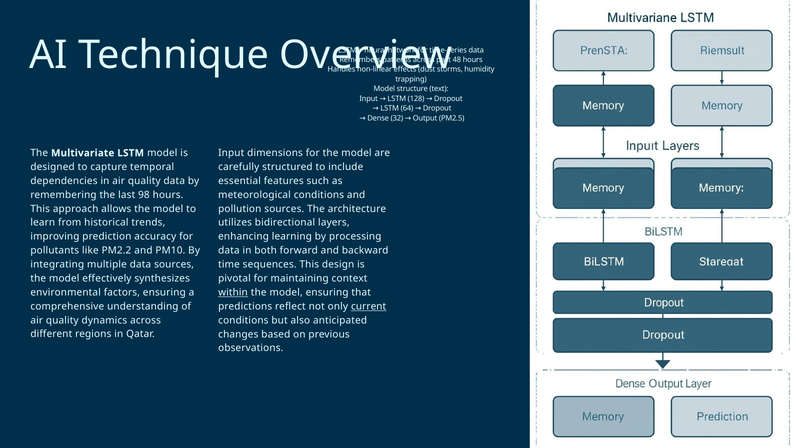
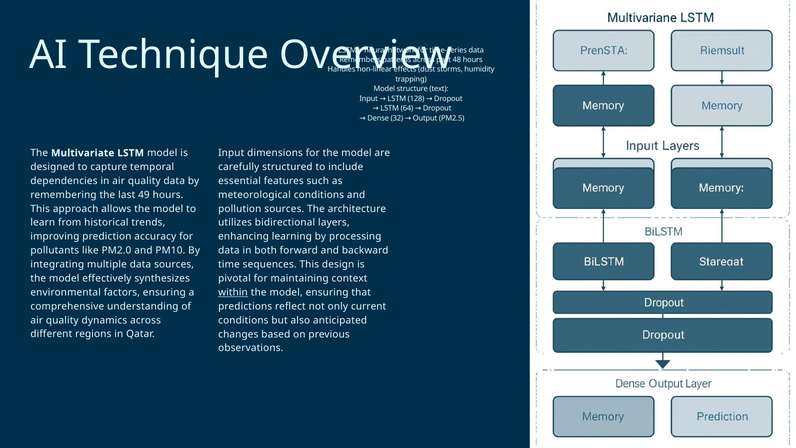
98: 98 -> 49 (144, 195)
PM2.2: PM2.2 -> PM2.0 (116, 250)
current underline: present -> none (369, 306)
